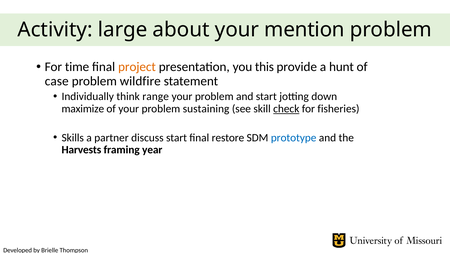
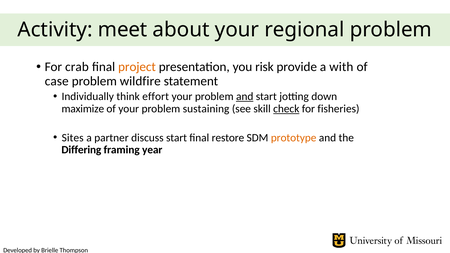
large: large -> meet (123, 30)
mention: mention -> regional (304, 30)
time: time -> crab (77, 67)
this: this -> risk (264, 67)
hunt: hunt -> with (341, 67)
range: range -> effort (156, 97)
and underline: none -> present (245, 97)
Skills: Skills -> Sites (73, 138)
prototype colour: blue -> orange (294, 138)
Harvests: Harvests -> Differing (81, 150)
